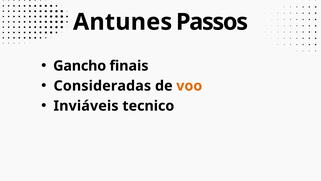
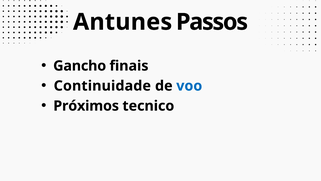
Consideradas: Consideradas -> Continuidade (102, 86)
voo colour: orange -> blue (189, 86)
Inviáveis: Inviáveis -> Próximos (86, 106)
